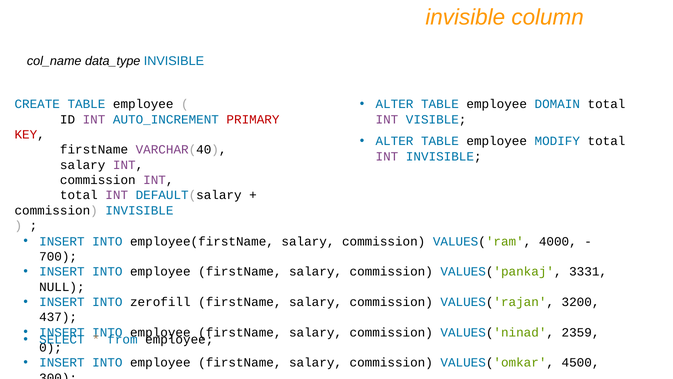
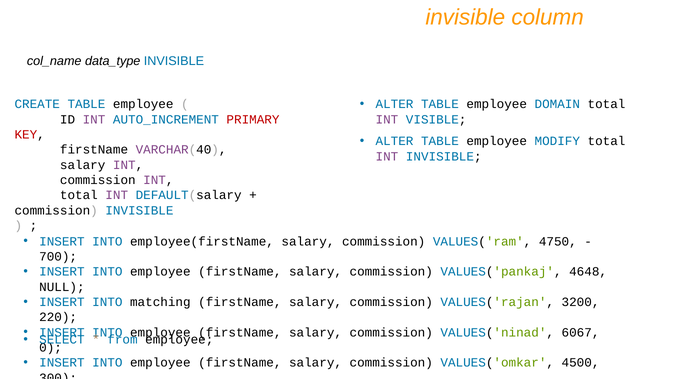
4000: 4000 -> 4750 (558, 241)
3331: 3331 -> 4648 (588, 271)
zerofill: zerofill -> matching (160, 302)
437: 437 -> 220 (58, 317)
2359: 2359 -> 6067 (581, 332)
